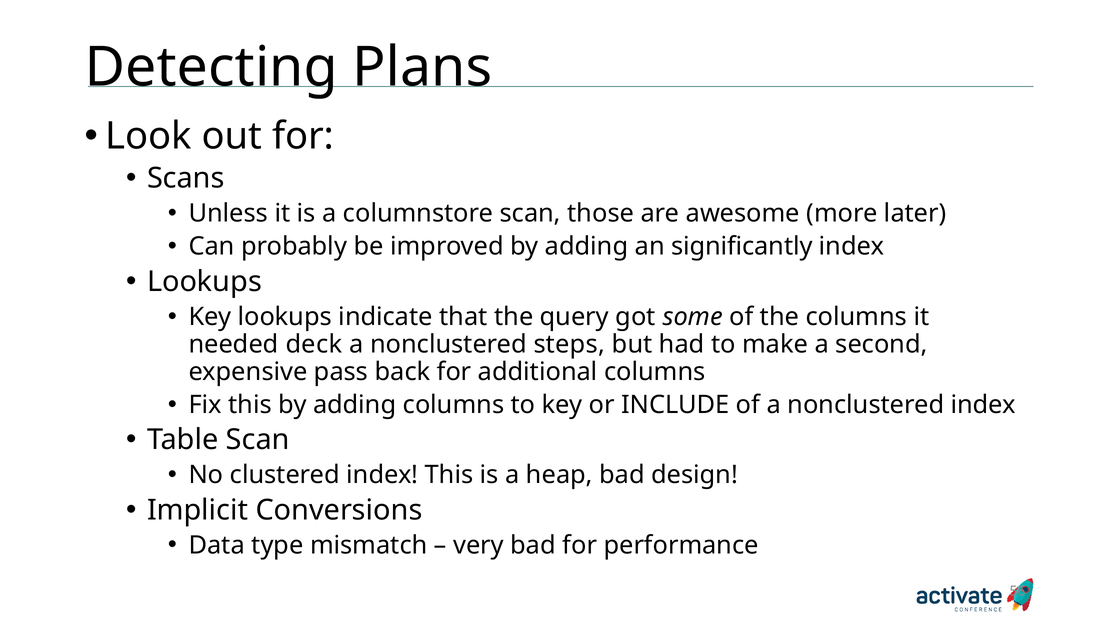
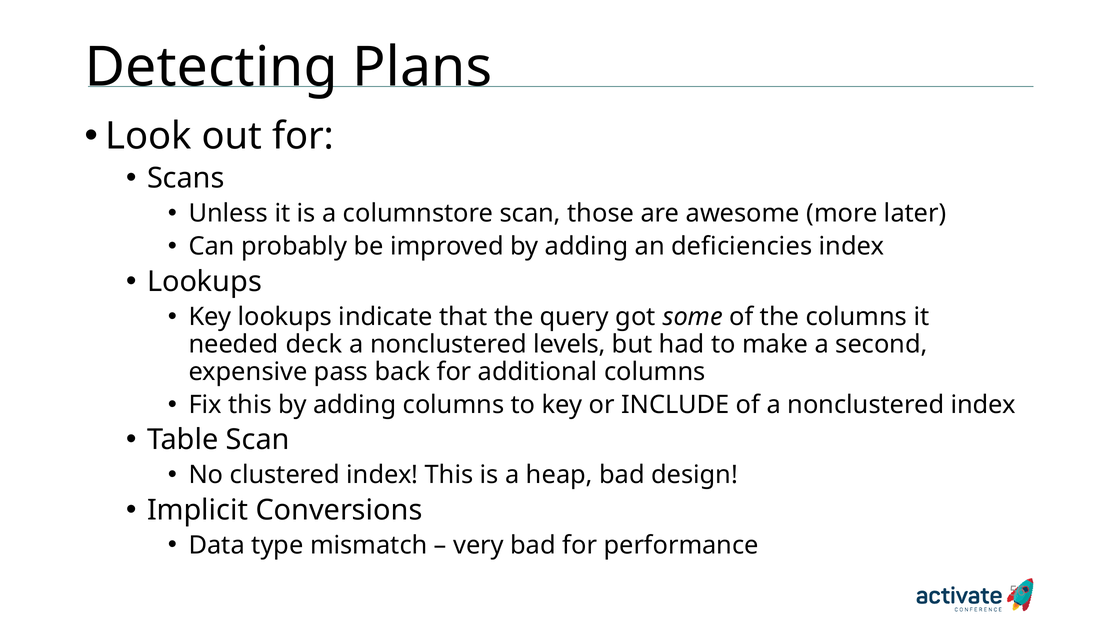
significantly: significantly -> deficiencies (742, 247)
steps: steps -> levels (570, 344)
